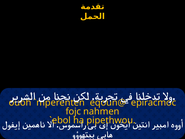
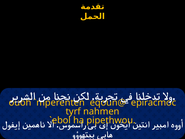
fojc: fojc -> tyrf (73, 111)
